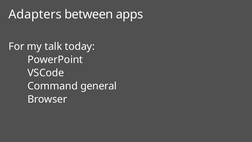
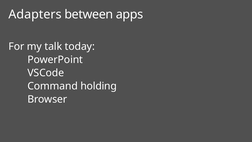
general: general -> holding (99, 86)
